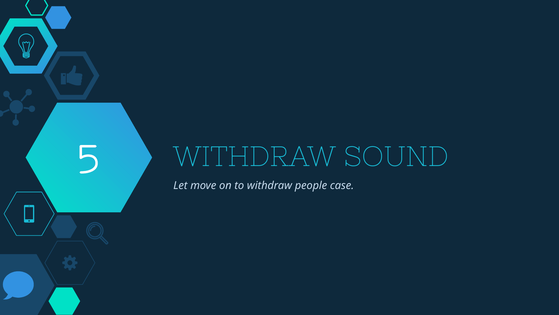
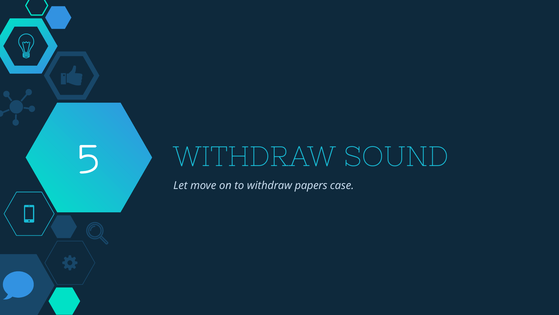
people: people -> papers (311, 185)
